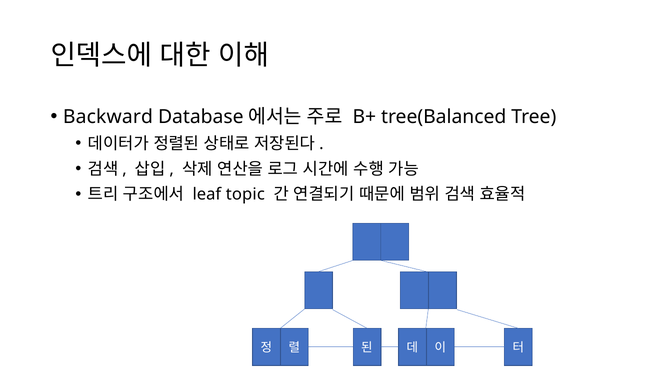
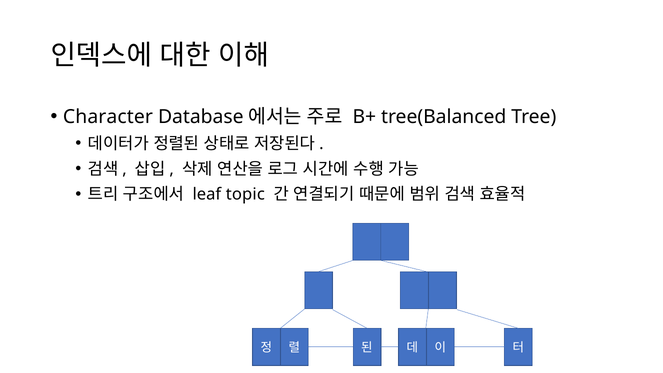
Backward: Backward -> Character (108, 117)
